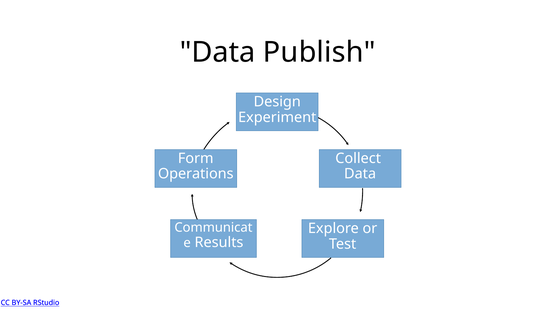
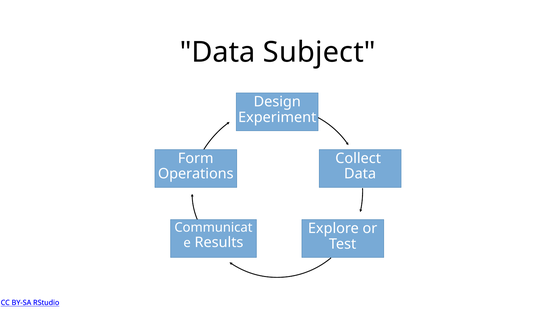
Publish: Publish -> Subject (319, 52)
